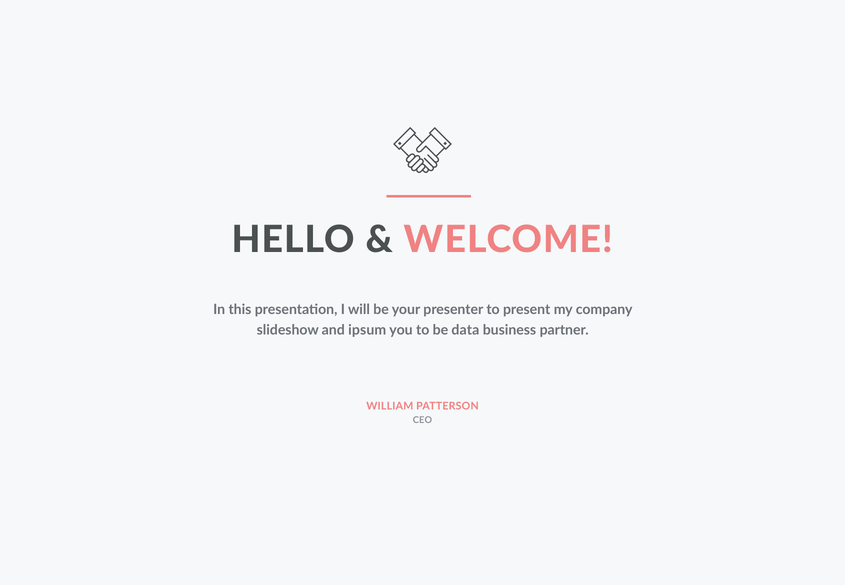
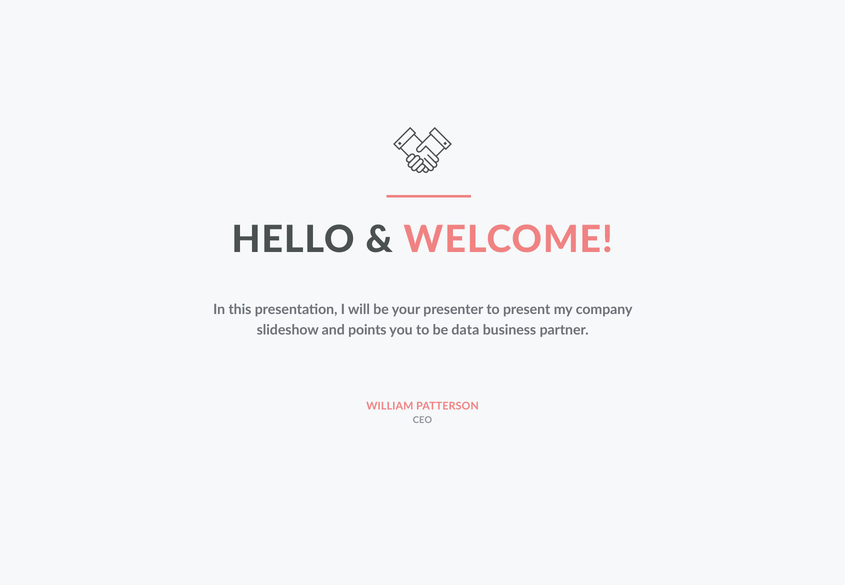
ipsum: ipsum -> points (367, 330)
